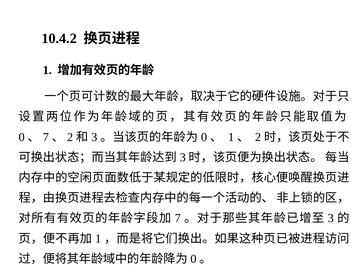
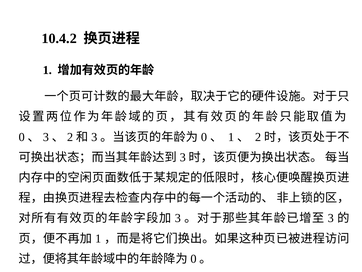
7: 7 -> 3 (46, 137)
7: 7 -> 3 (178, 218)
